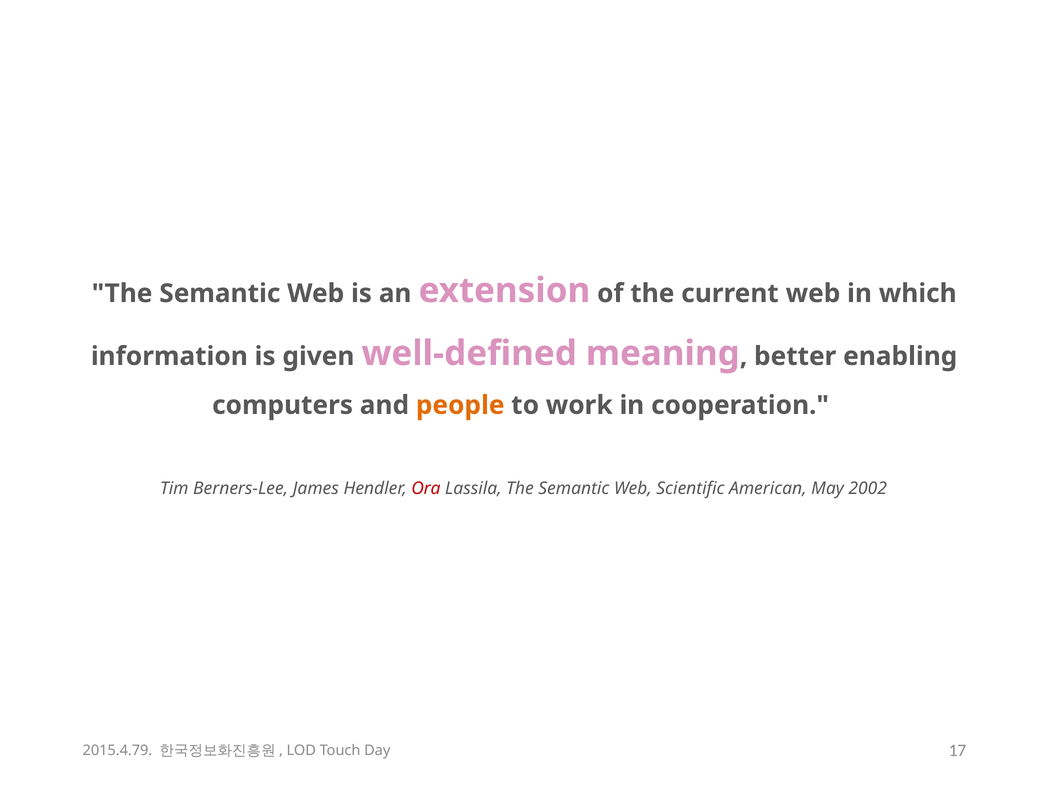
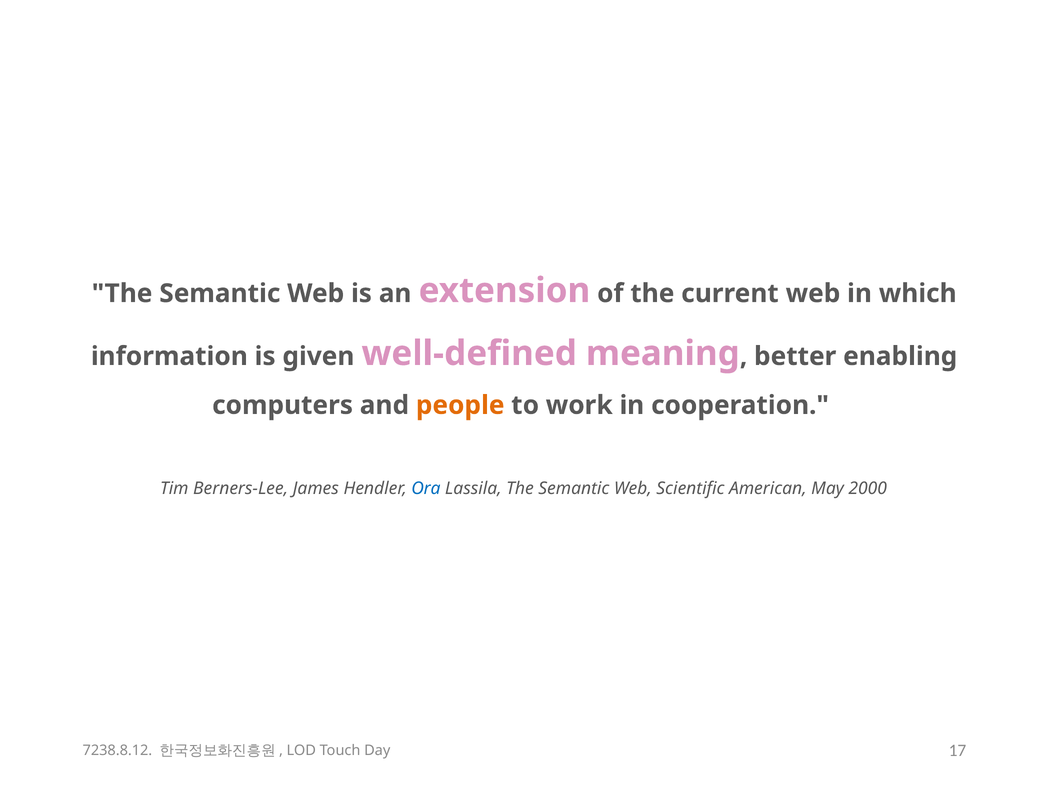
Ora colour: red -> blue (426, 489)
2002: 2002 -> 2000 (868, 489)
2015.4.79: 2015.4.79 -> 7238.8.12 (117, 751)
